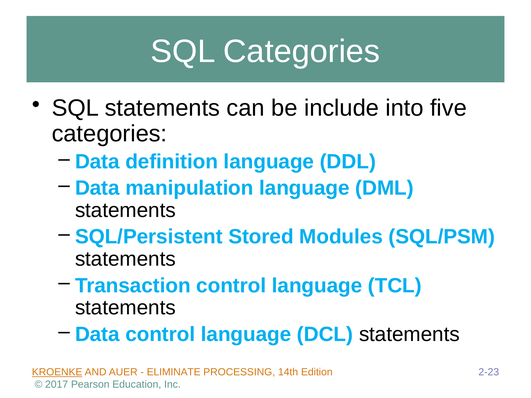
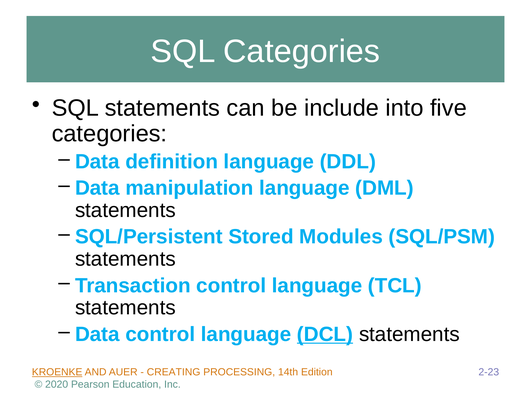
DCL underline: none -> present (325, 334)
ELIMINATE: ELIMINATE -> CREATING (174, 372)
2017: 2017 -> 2020 (57, 385)
